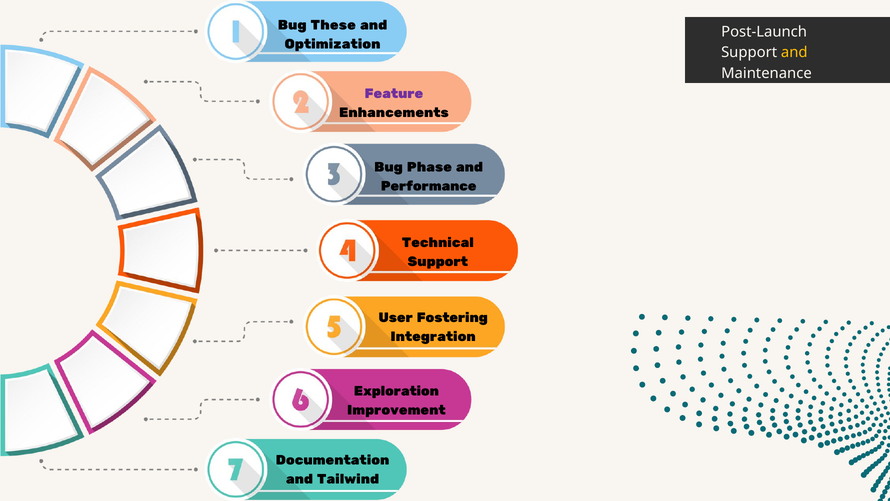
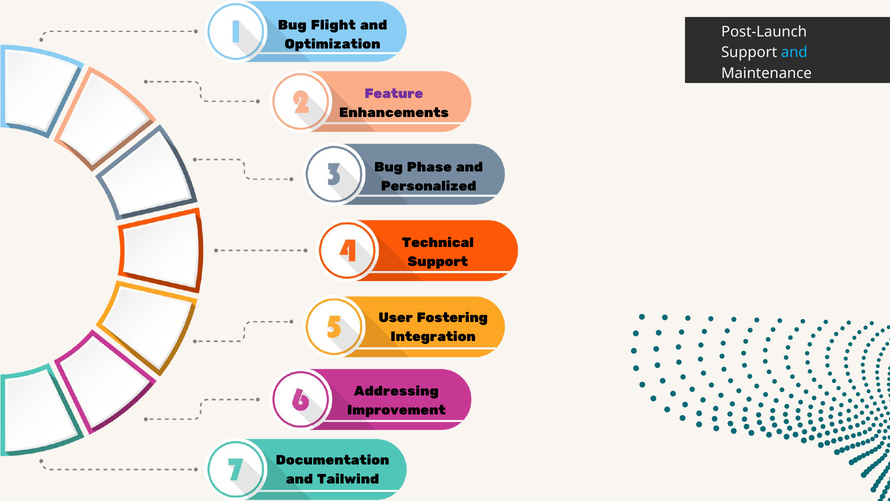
These: These -> Flight (333, 25)
and colour: yellow -> light blue (794, 53)
Performance: Performance -> Personalized (429, 186)
Exploration: Exploration -> Addressing (396, 391)
